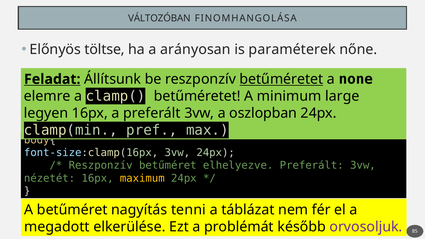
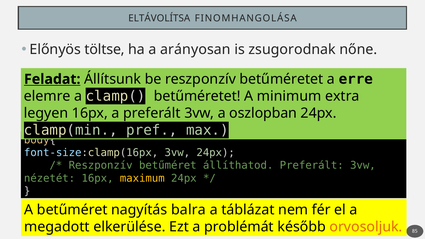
VÁLTOZÓBAN: VÁLTOZÓBAN -> ELTÁVOLÍTSA (159, 18)
paraméterek: paraméterek -> zsugorodnak (292, 50)
betűméretet underline: present -> none (281, 79)
none: none -> erre (356, 79)
large: large -> extra (342, 96)
elhelyezve: elhelyezve -> állíthatod (238, 166)
tenni: tenni -> balra (188, 210)
orvosoljuk colour: purple -> orange (366, 227)
